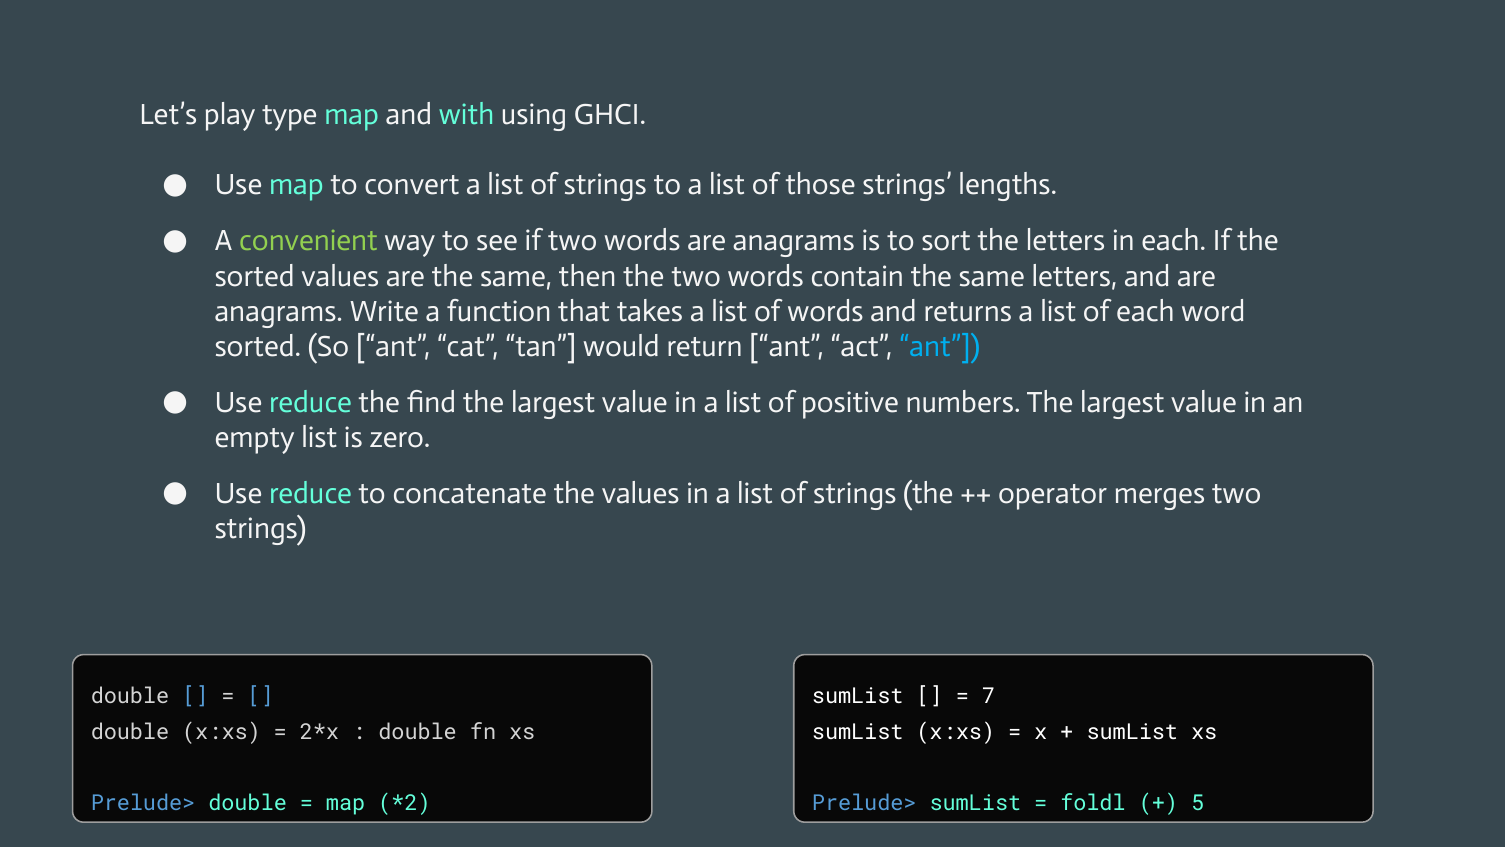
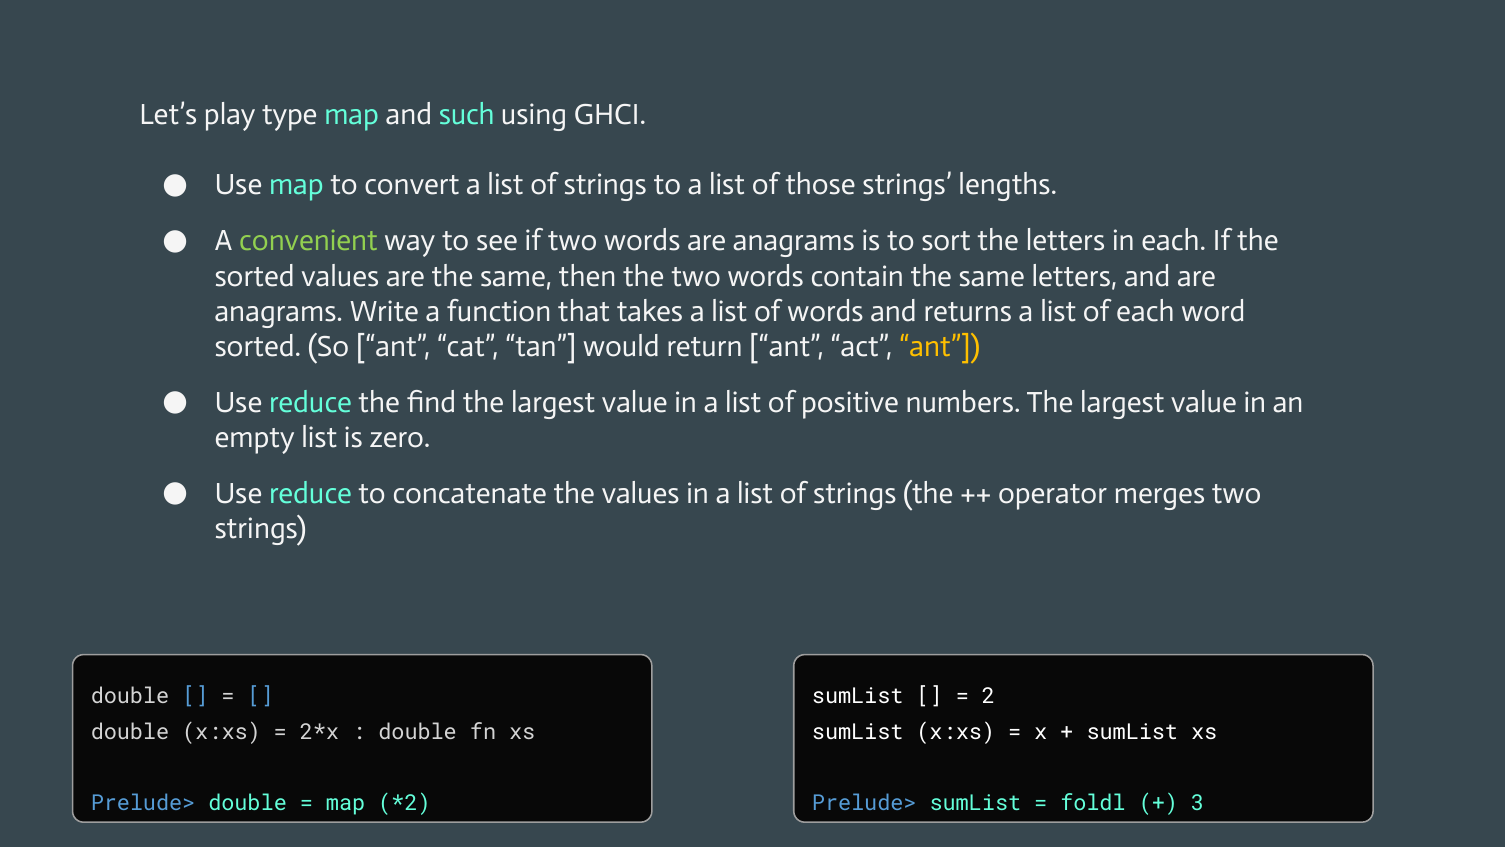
with: with -> such (467, 115)
ant colour: light blue -> yellow (940, 347)
7: 7 -> 2 (988, 696)
5: 5 -> 3 (1198, 803)
